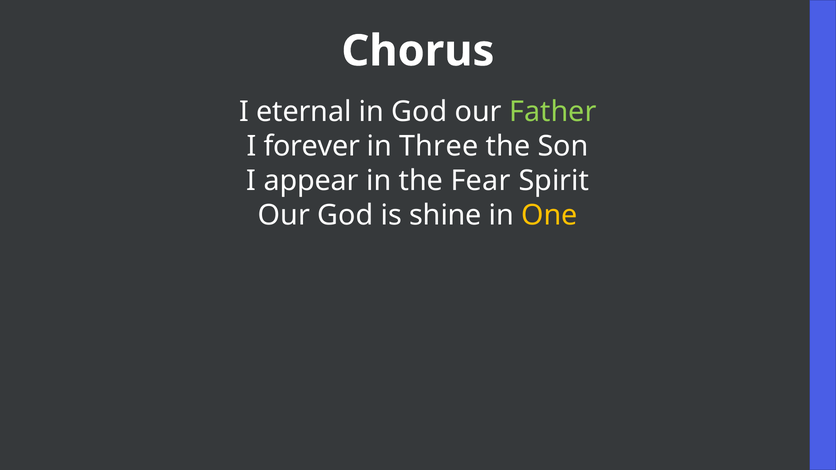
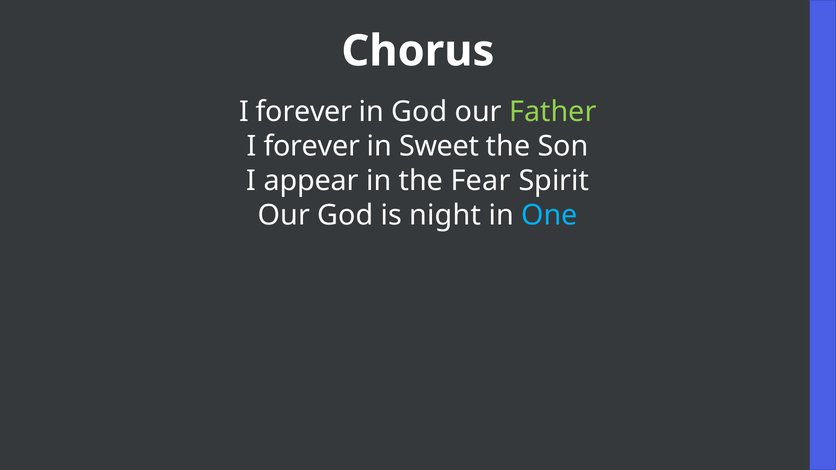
eternal: eternal -> forever (304, 112)
Three: Three -> Sweet (439, 146)
shine: shine -> night (445, 215)
One colour: yellow -> light blue (549, 215)
